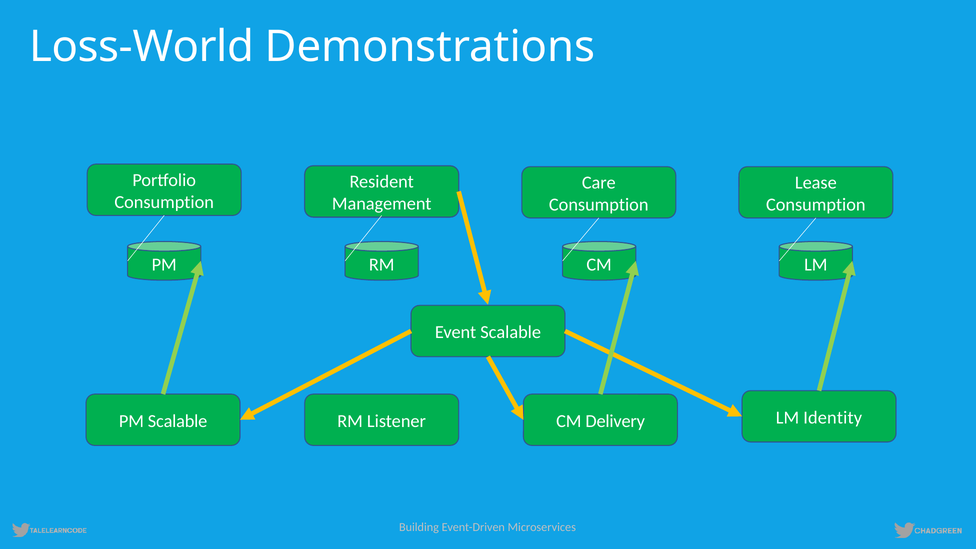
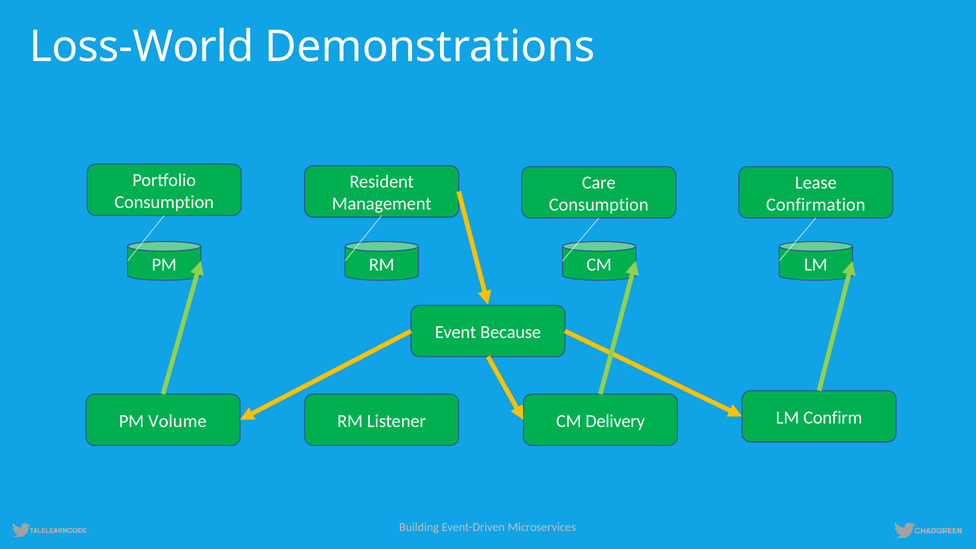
Consumption: Consumption -> Confirmation (816, 205)
Event Scalable: Scalable -> Because (511, 332)
PM Scalable: Scalable -> Volume (177, 421)
Identity: Identity -> Confirm (833, 418)
